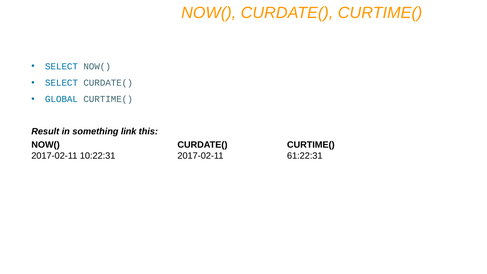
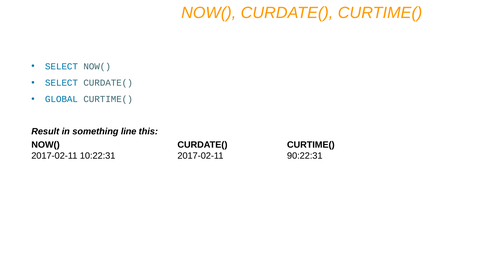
link: link -> line (129, 131)
61:22:31: 61:22:31 -> 90:22:31 (305, 156)
